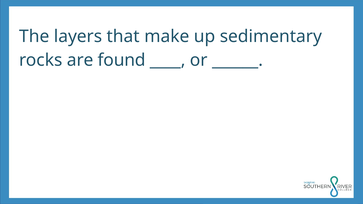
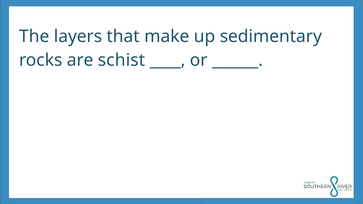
found: found -> schist (122, 60)
